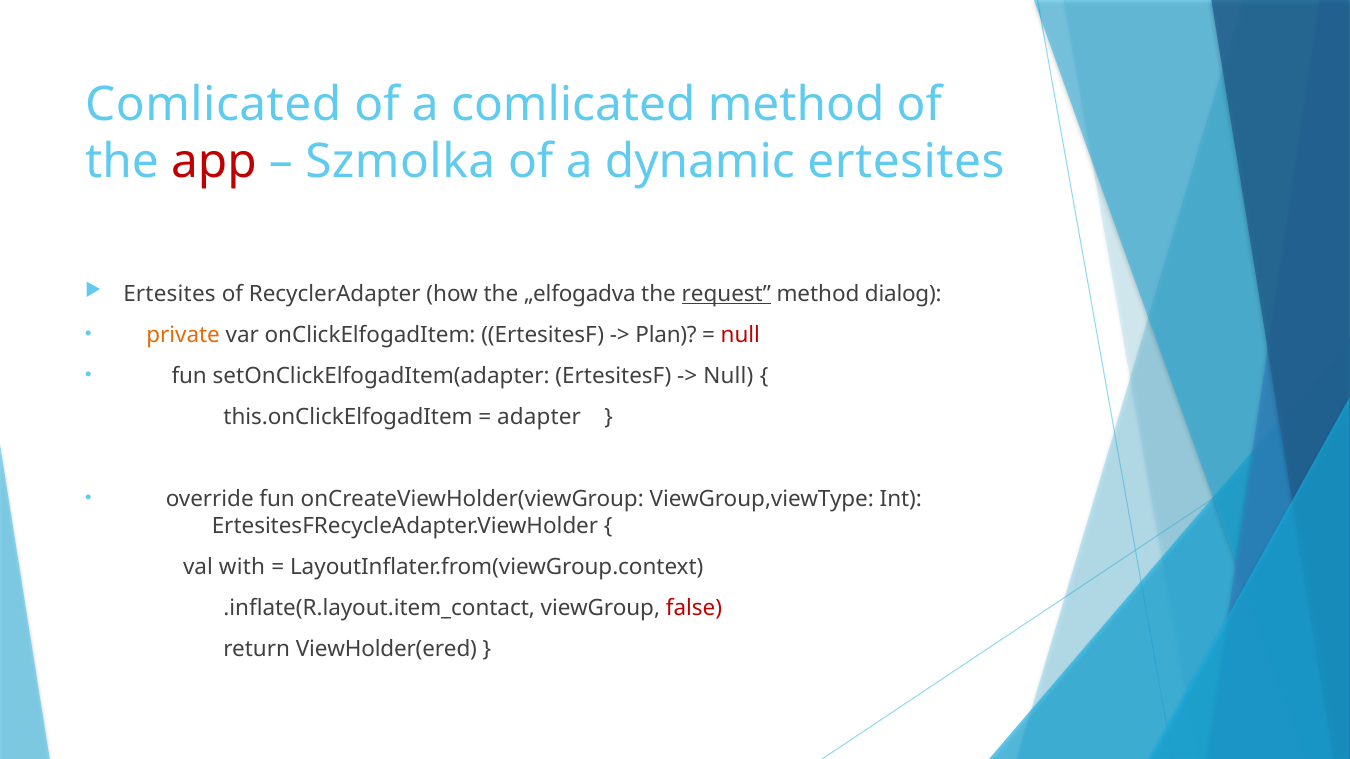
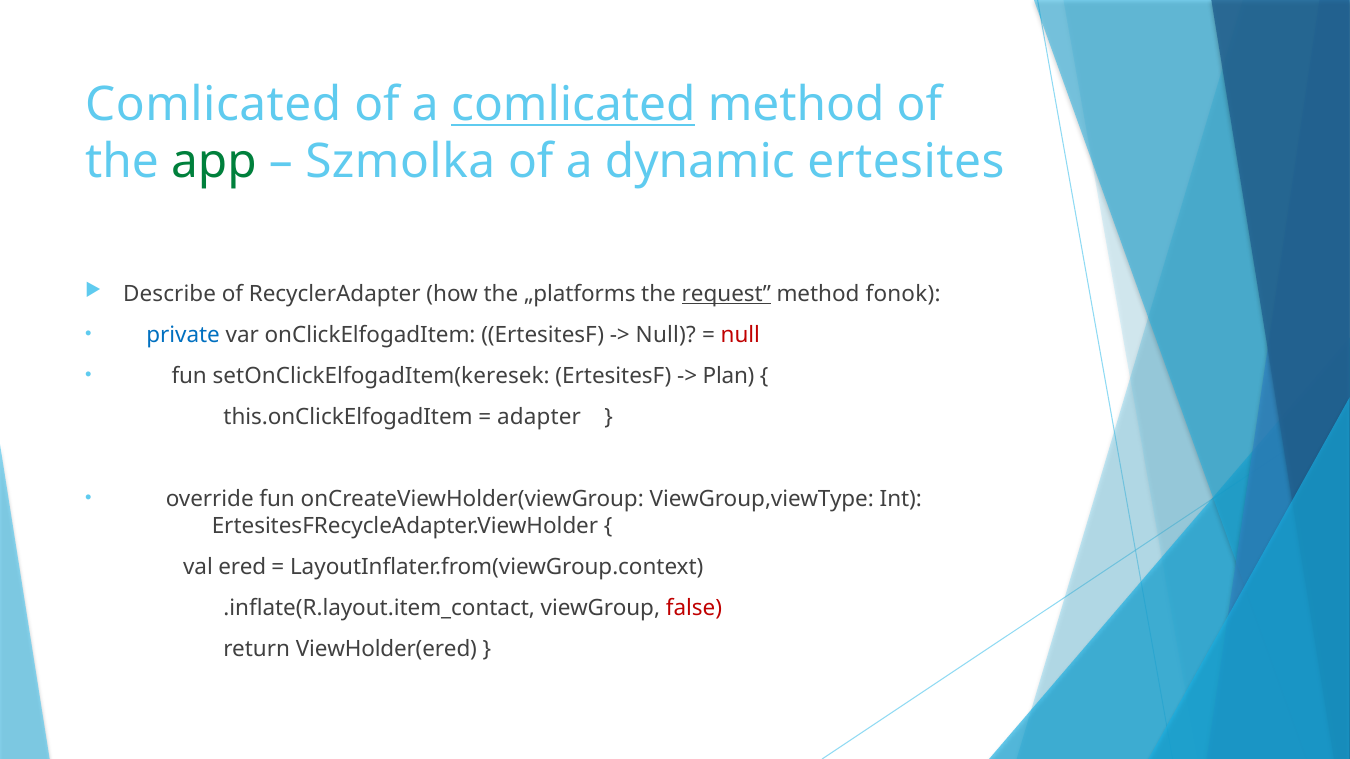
comlicated underline: none -> present (573, 105)
app colour: red -> green (214, 162)
Ertesites: Ertesites -> Describe (170, 294)
„elfogadva: „elfogadva -> „platforms (580, 294)
dialog: dialog -> fonok (903, 294)
private colour: orange -> blue (183, 335)
Plan: Plan -> Null (666, 335)
setOnClickElfogadItem(adapter: setOnClickElfogadItem(adapter -> setOnClickElfogadItem(keresek (381, 376)
Null: Null -> Plan (729, 376)
with: with -> ered (242, 567)
